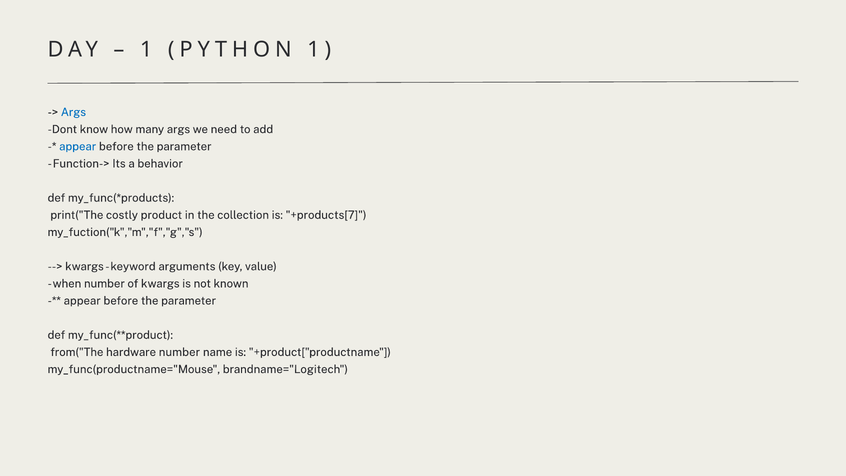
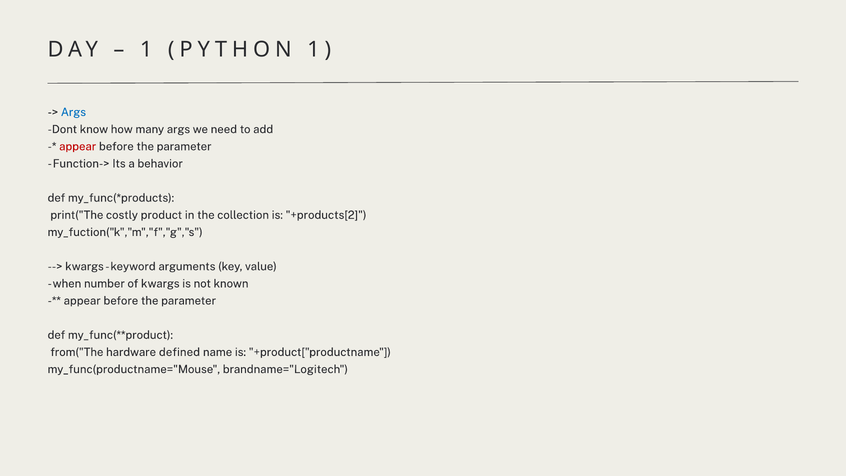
appear colour: blue -> red (78, 146)
+products[7: +products[7 -> +products[2 (326, 215)
hardware number: number -> defined (179, 352)
